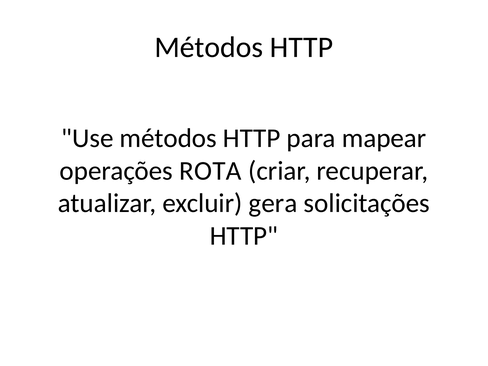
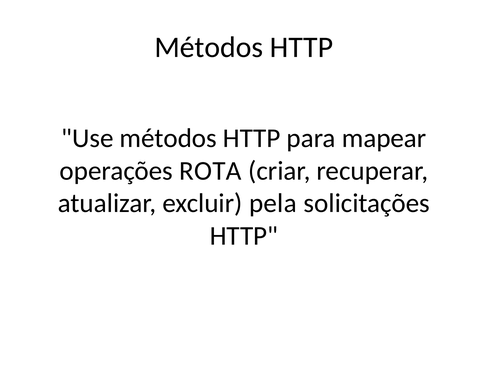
gera: gera -> pela (273, 203)
